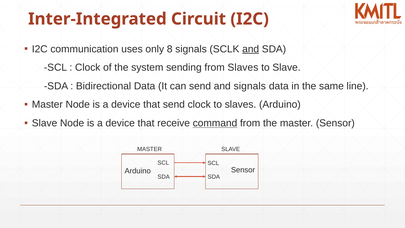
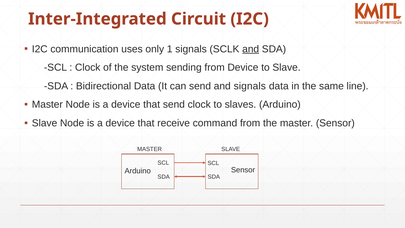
8: 8 -> 1 (170, 49)
from Slaves: Slaves -> Device (243, 67)
command underline: present -> none (215, 123)
